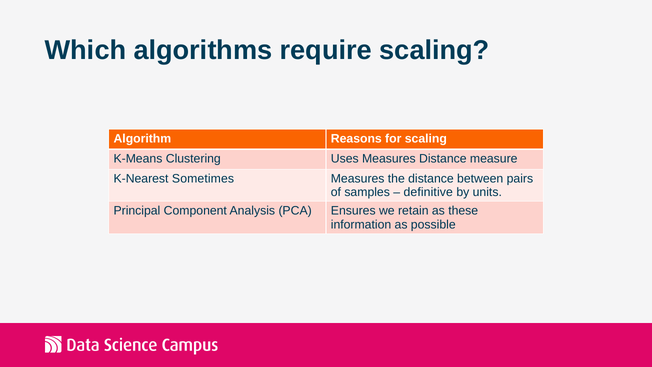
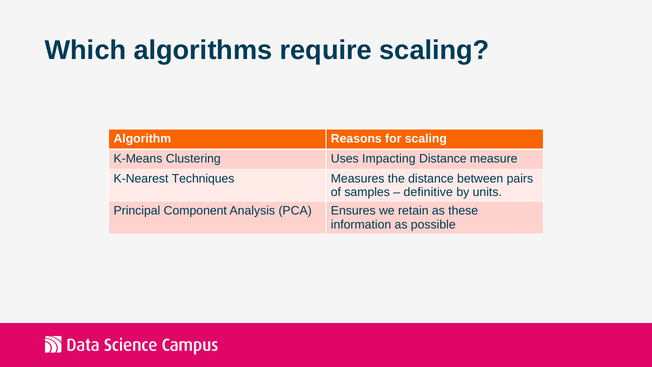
Uses Measures: Measures -> Impacting (389, 159)
Sometimes: Sometimes -> Techniques (203, 178)
